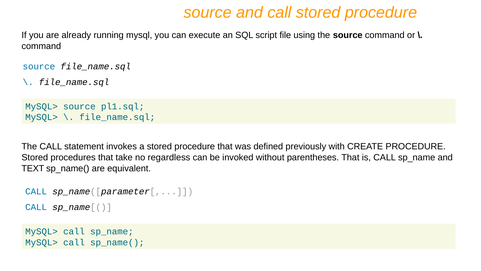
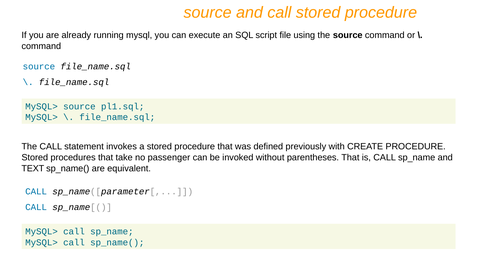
regardless: regardless -> passenger (169, 157)
